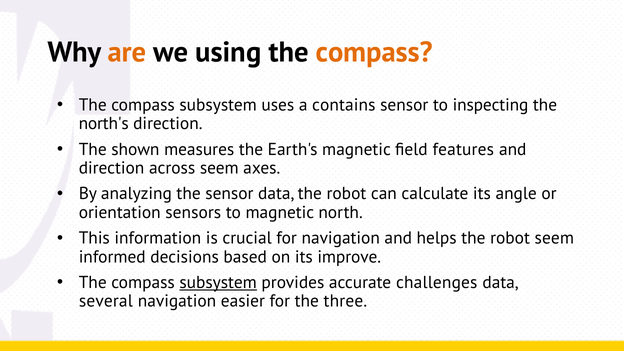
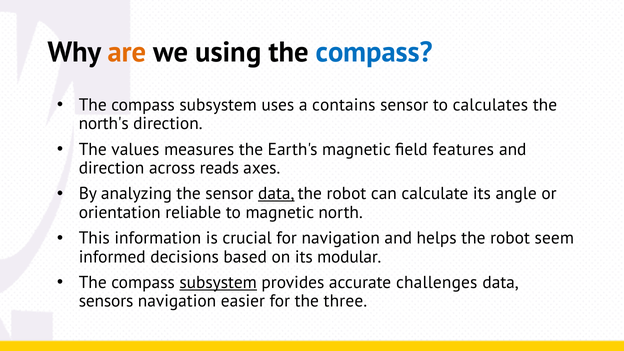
compass colour: orange -> blue (374, 52)
inspecting: inspecting -> calculates (490, 105)
shown: shown -> values (135, 149)
across seem: seem -> reads (219, 168)
data underline: none -> present (276, 194)
sensors: sensors -> reliable (193, 212)
improve: improve -> modular (349, 257)
several: several -> sensors (106, 301)
